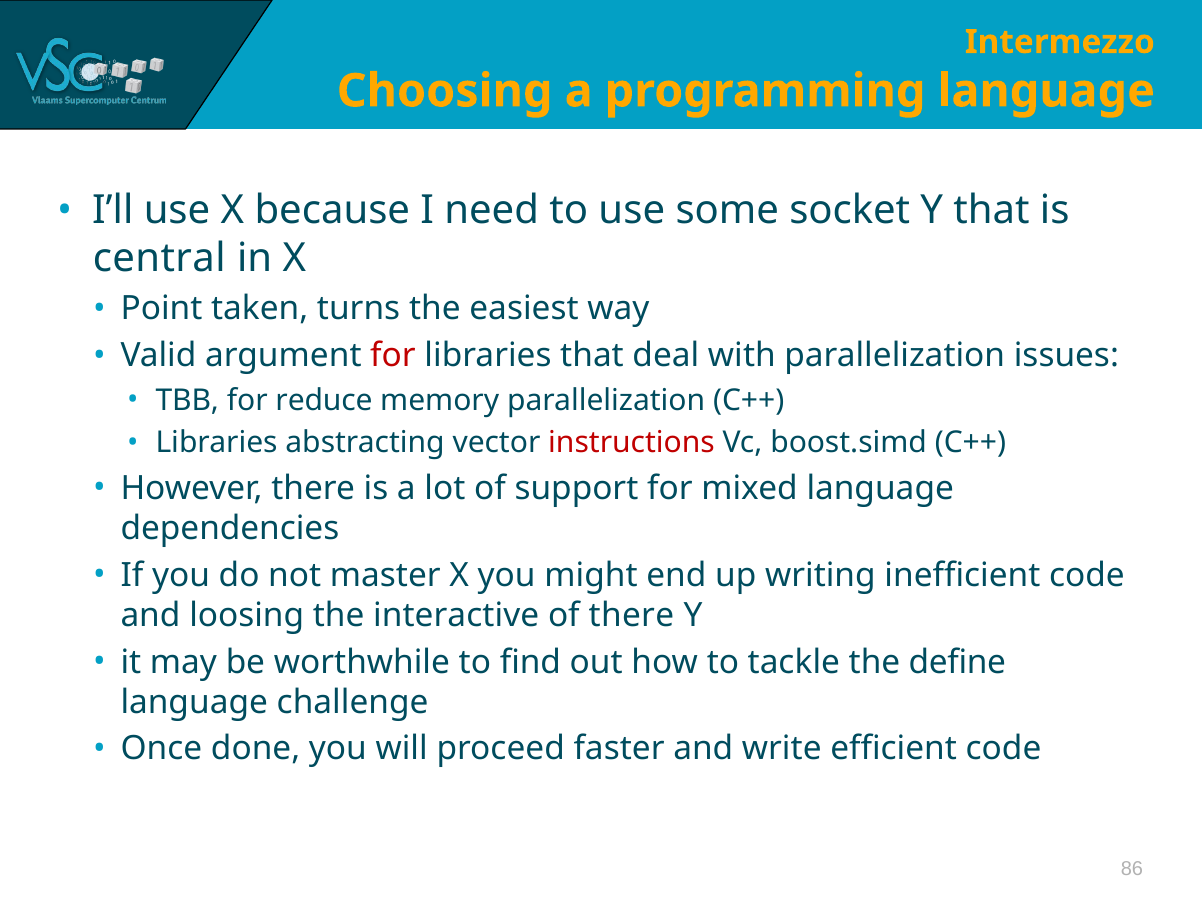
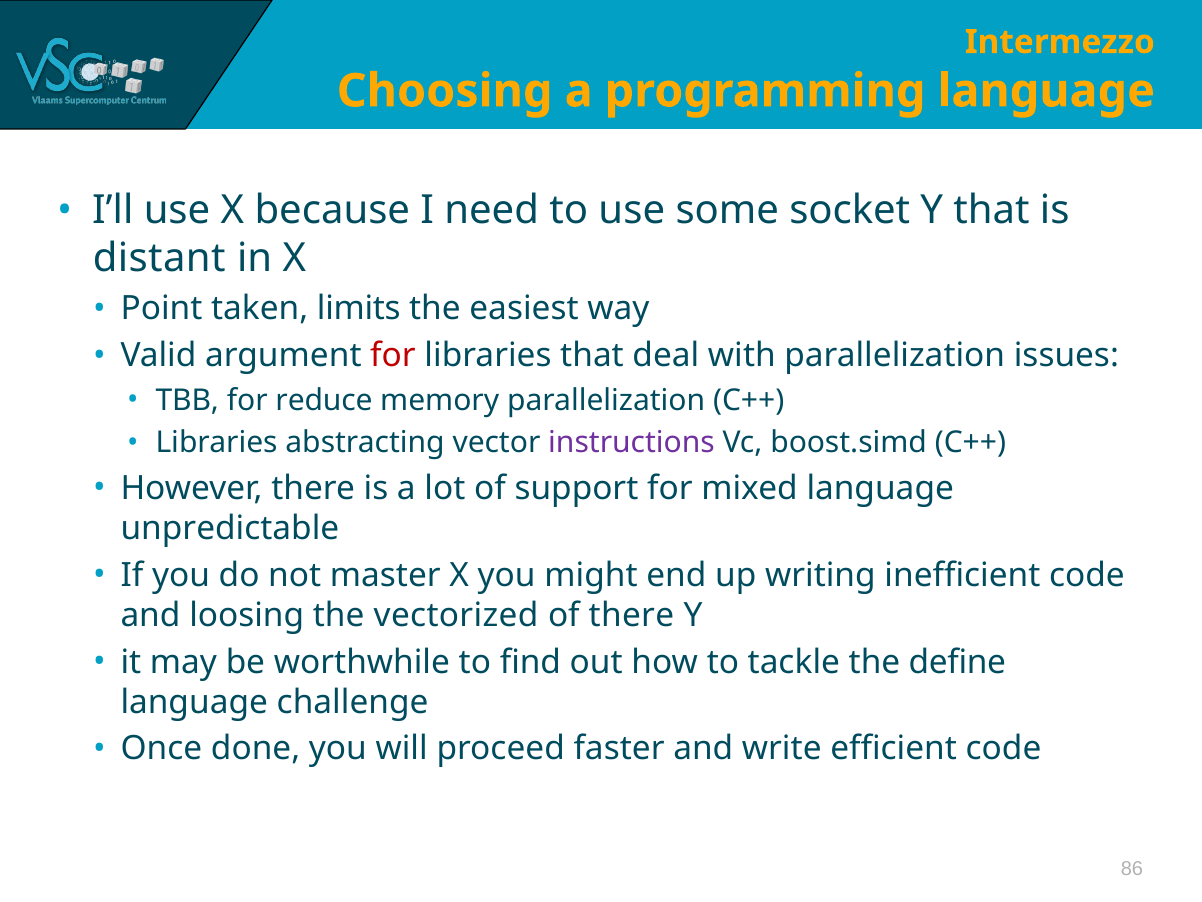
central: central -> distant (159, 258)
turns: turns -> limits (359, 309)
instructions colour: red -> purple (632, 443)
dependencies: dependencies -> unpredictable (230, 528)
interactive: interactive -> vectorized (456, 615)
